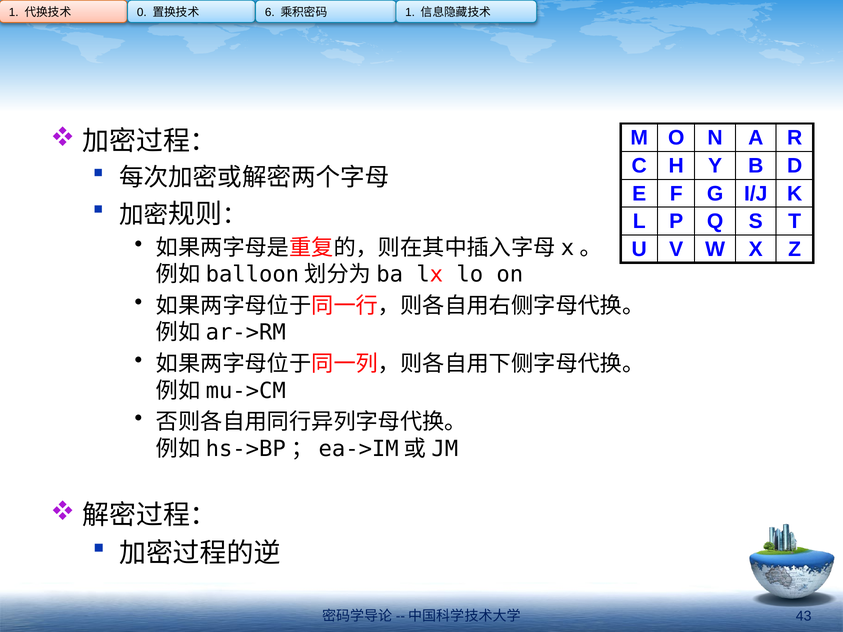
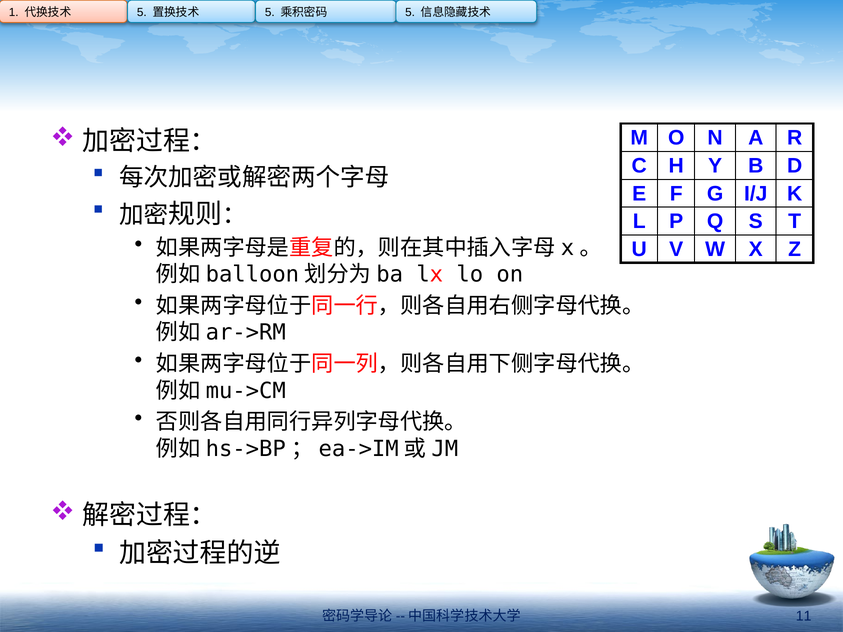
0: 0 -> 5 (142, 12)
6: 6 -> 5 (270, 12)
1: 1 -> 5 (410, 12)
43: 43 -> 11 (804, 616)
